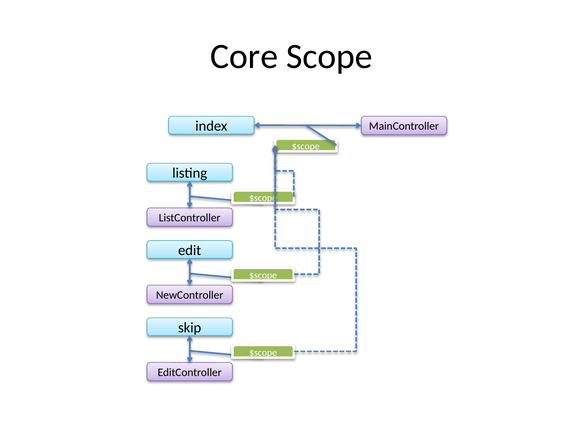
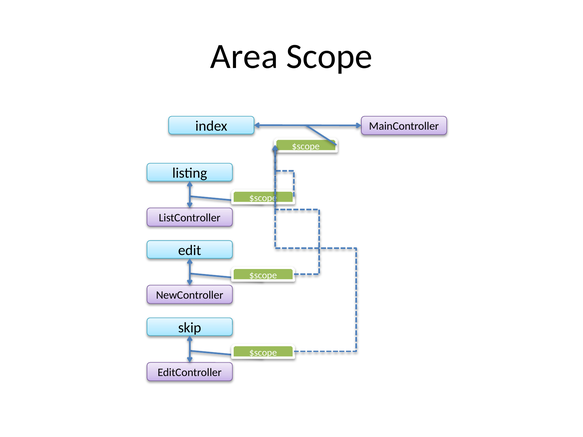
Core: Core -> Area (244, 56)
